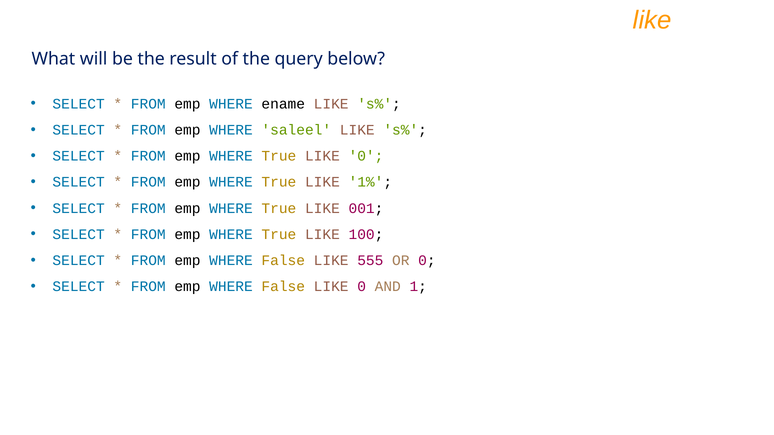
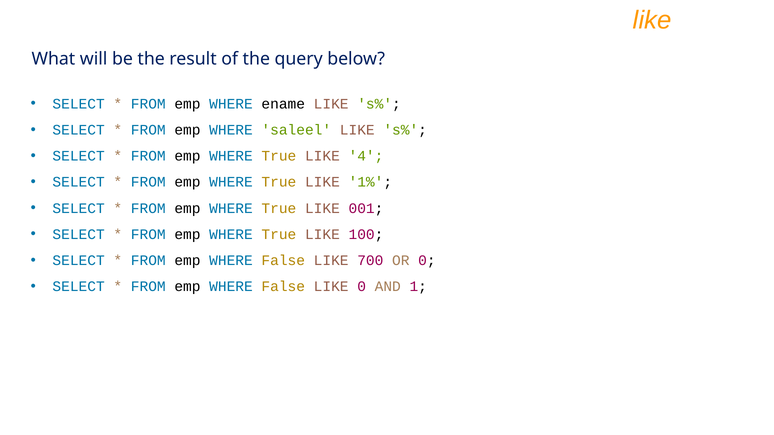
True LIKE 0: 0 -> 4 (366, 156)
555: 555 -> 700 (370, 261)
